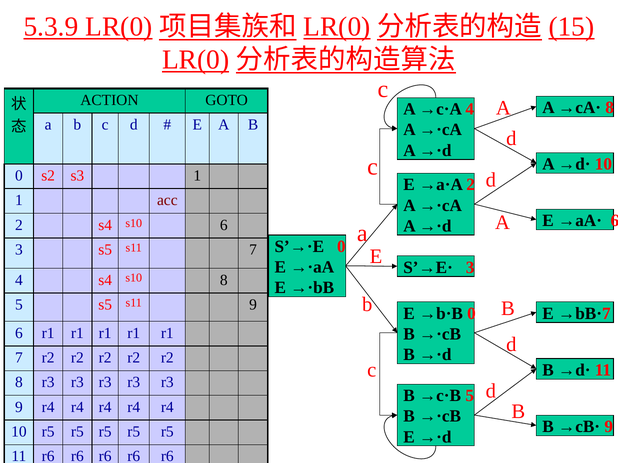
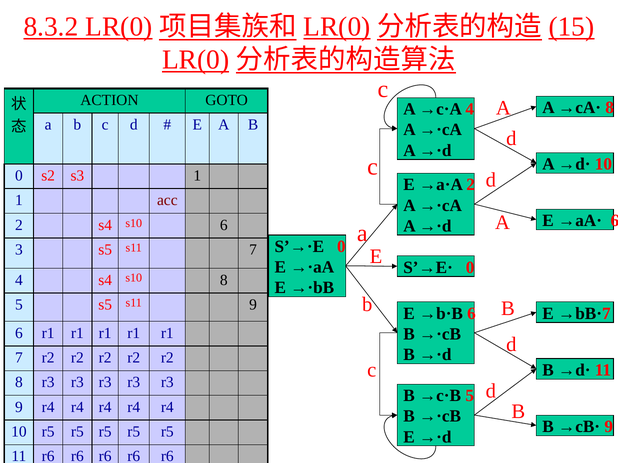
5.3.9: 5.3.9 -> 8.3.2 (51, 27)
S’→E· 3: 3 -> 0 (470, 268)
→b·B 0: 0 -> 6 (472, 314)
